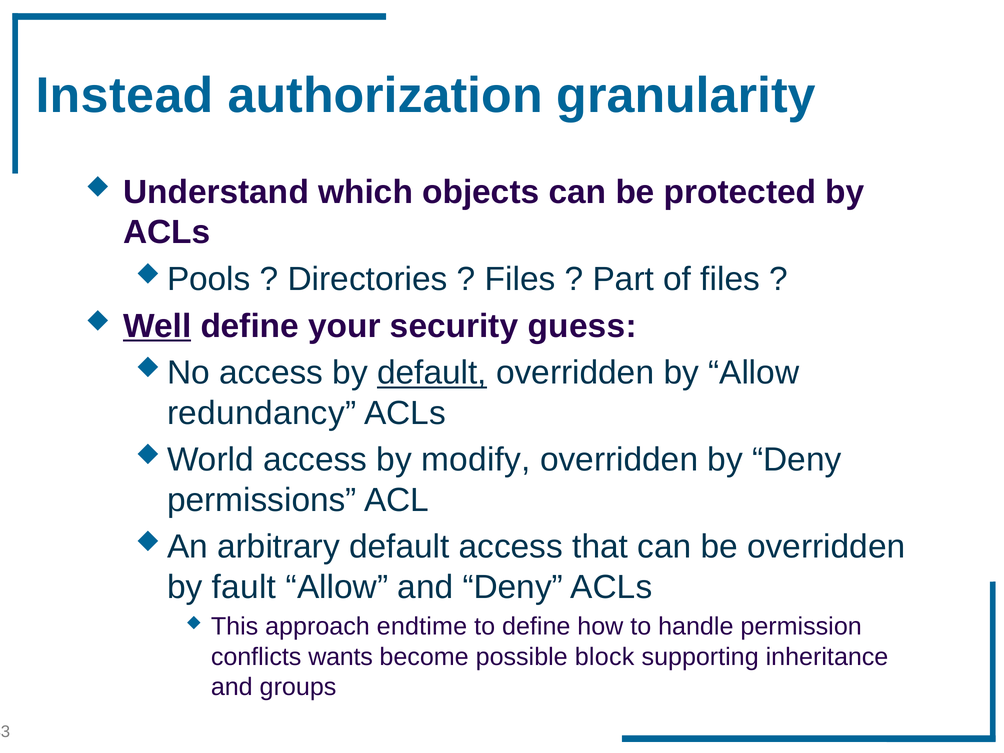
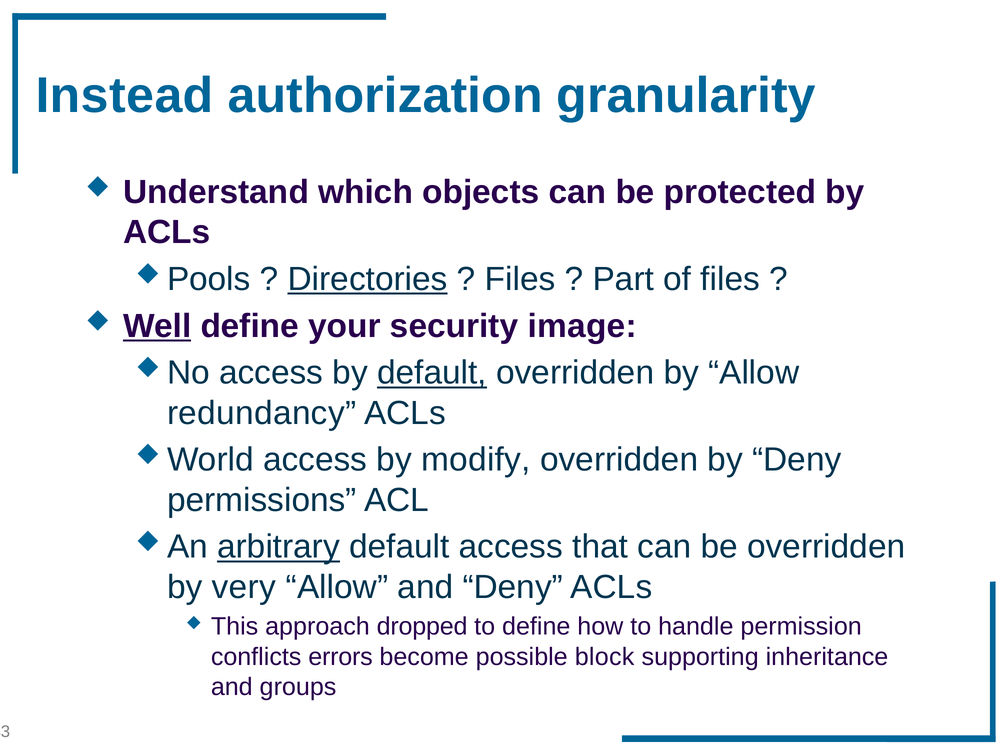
Directories underline: none -> present (368, 279)
guess: guess -> image (582, 326)
arbitrary underline: none -> present (279, 547)
fault: fault -> very (244, 587)
endtime: endtime -> dropped (422, 627)
wants: wants -> errors (341, 657)
